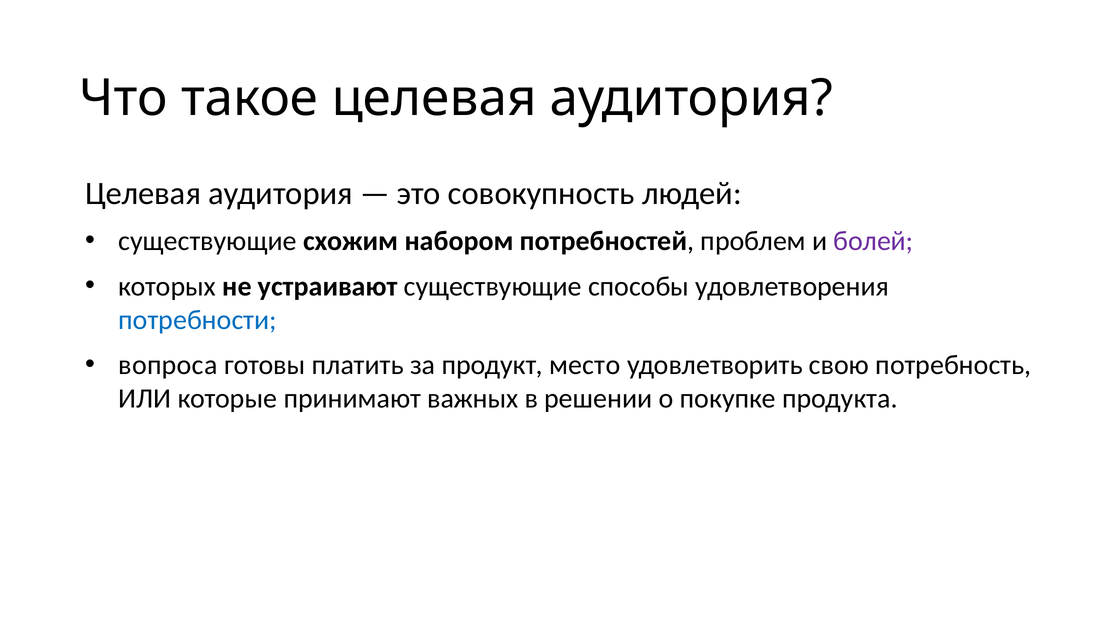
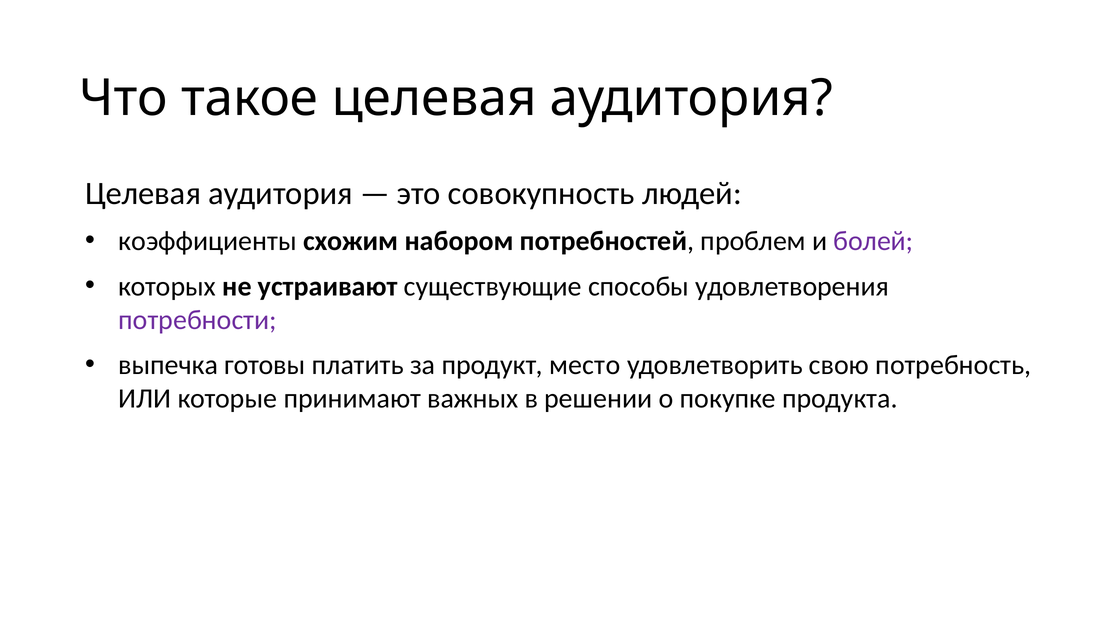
существующие: существующие -> коэффициенты (208, 241)
потребности colour: blue -> purple (198, 320)
вопроса: вопроса -> выпечка (168, 365)
